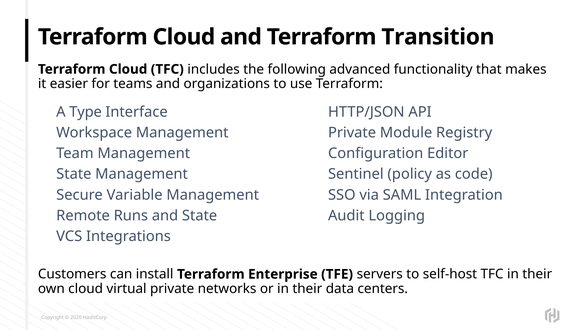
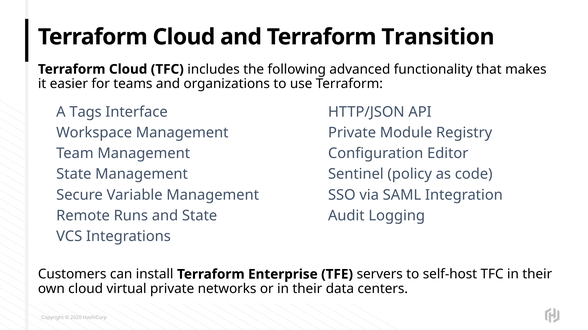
Type: Type -> Tags (86, 112)
